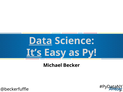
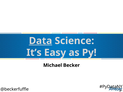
It’s underline: present -> none (34, 53)
